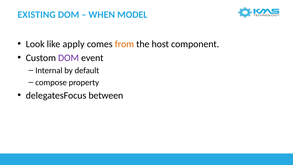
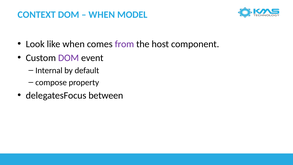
EXISTING: EXISTING -> CONTEXT (37, 15)
like apply: apply -> when (74, 44)
from colour: orange -> purple (124, 44)
